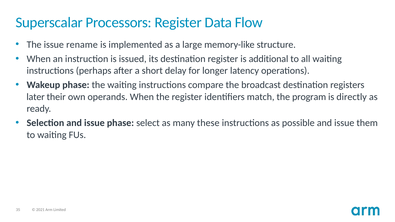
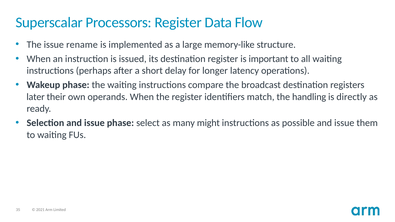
additional: additional -> important (269, 59)
program: program -> handling (309, 97)
these: these -> might (208, 123)
